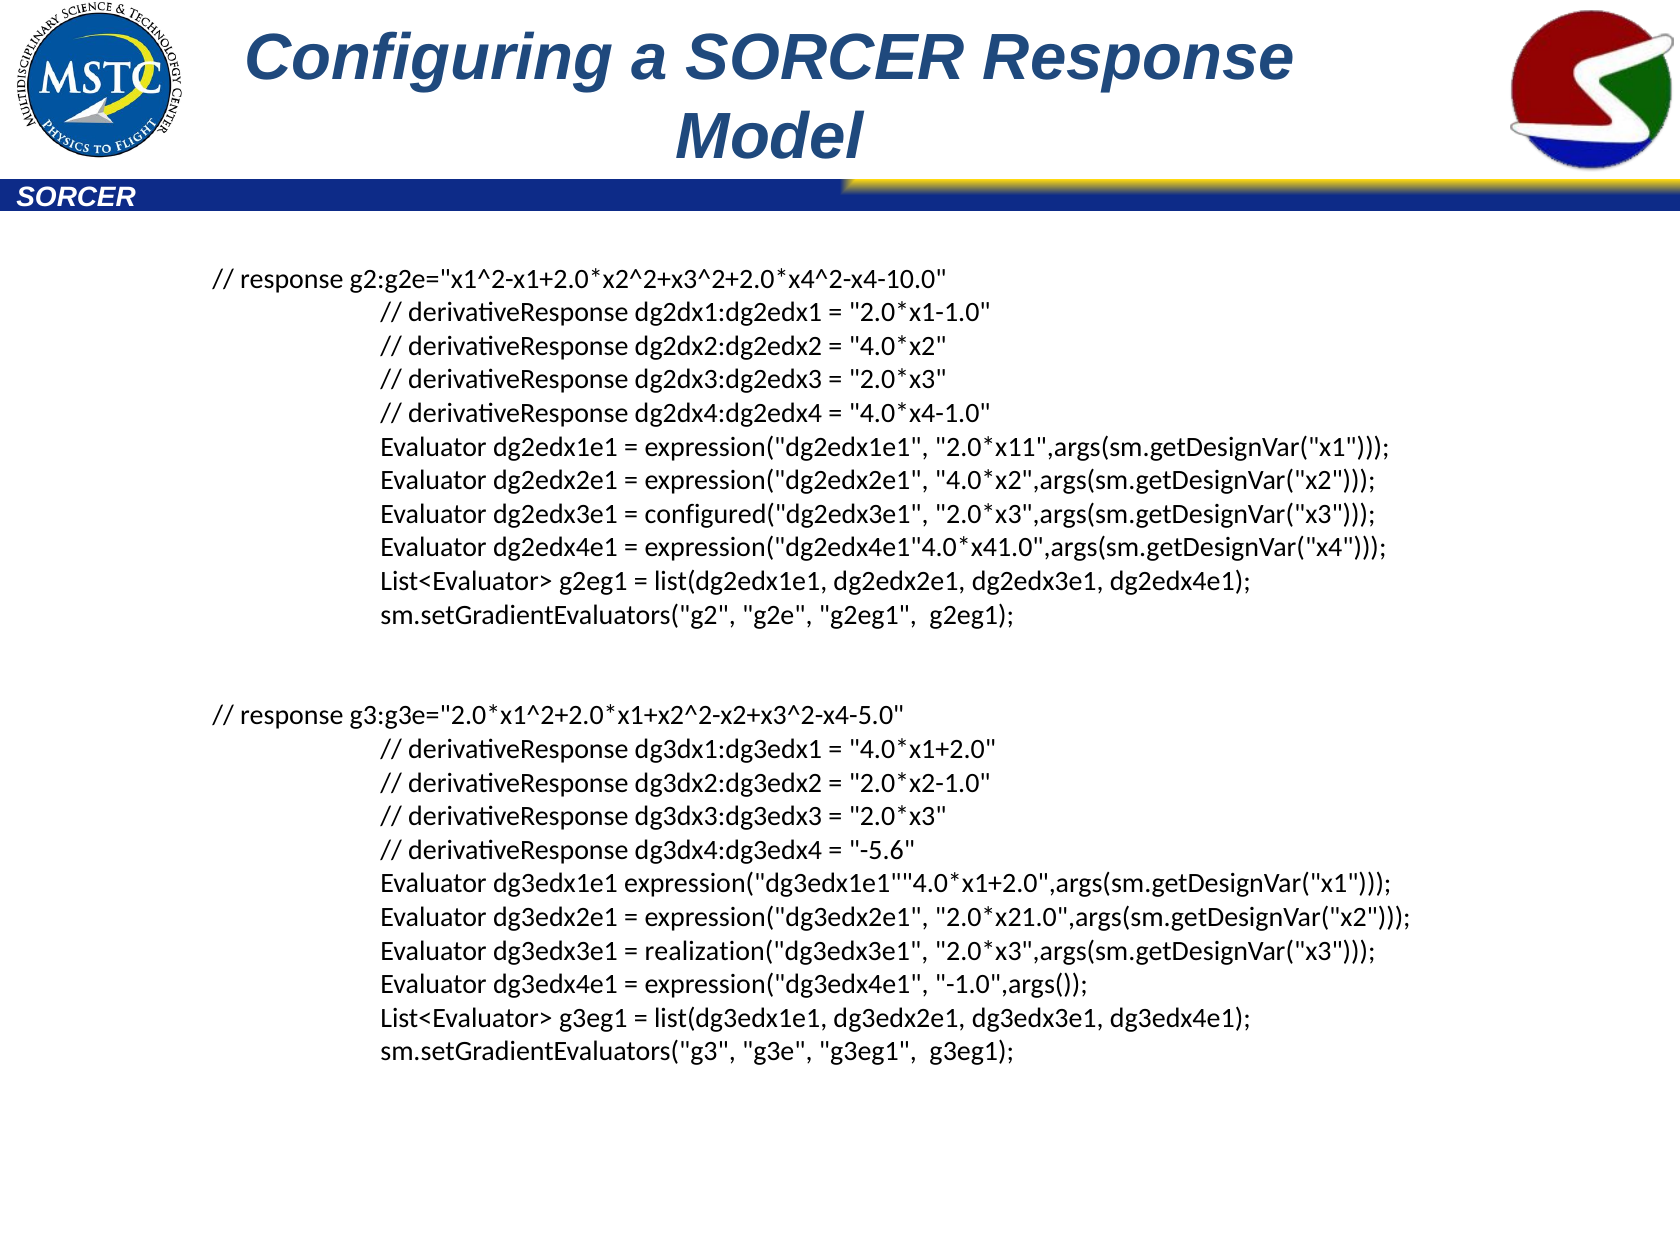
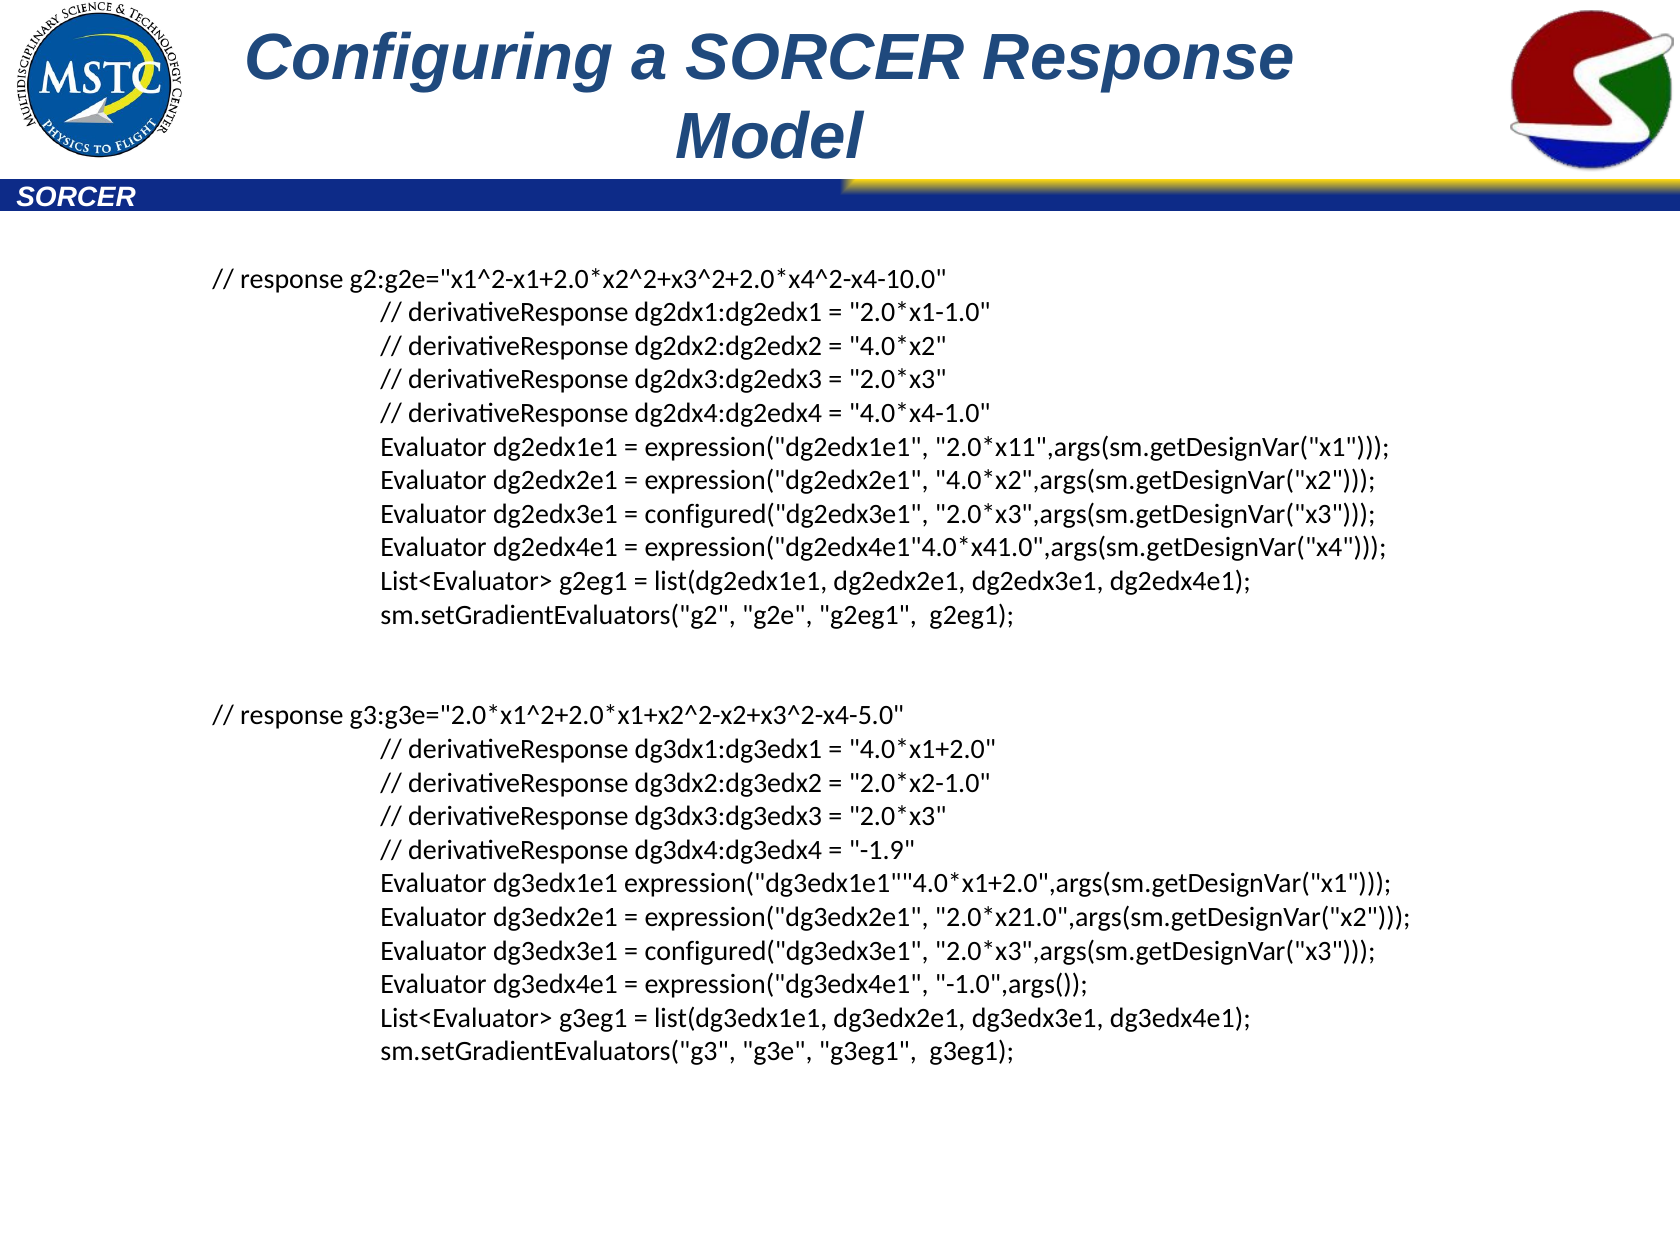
-5.6: -5.6 -> -1.9 (882, 850)
realization("dg3edx3e1: realization("dg3edx3e1 -> configured("dg3edx3e1 (787, 951)
